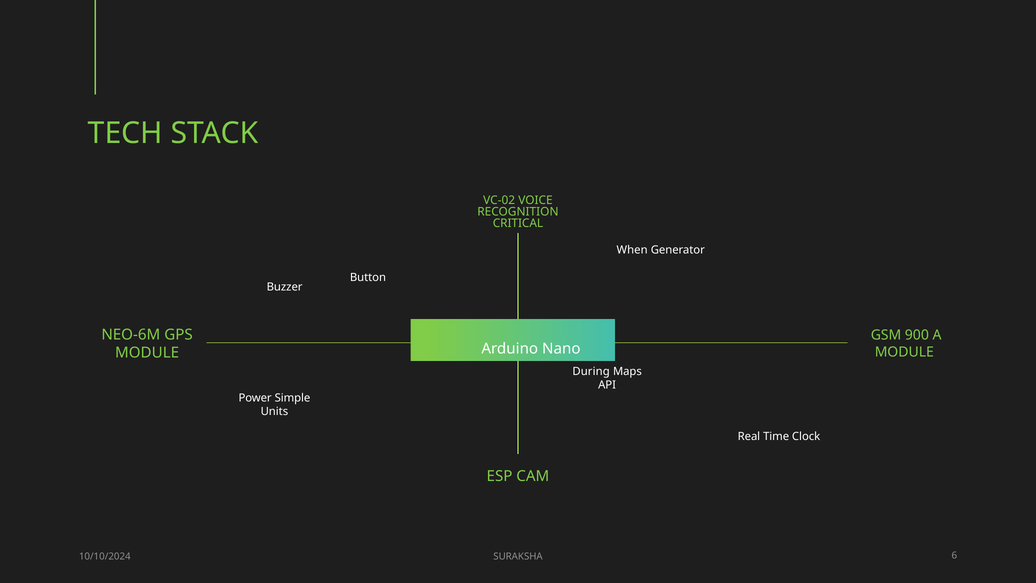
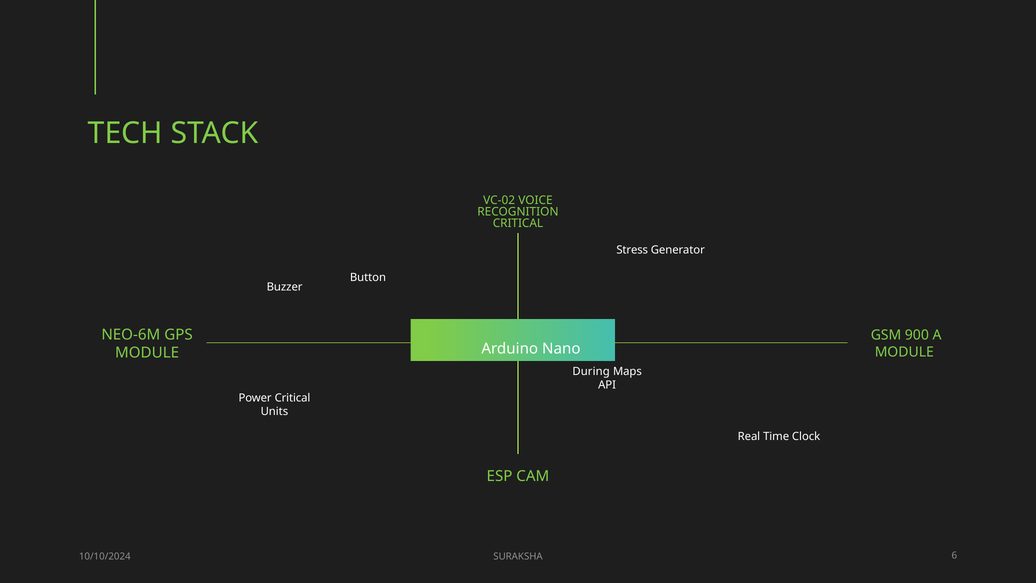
When: When -> Stress (632, 250)
Power Simple: Simple -> Critical (292, 398)
